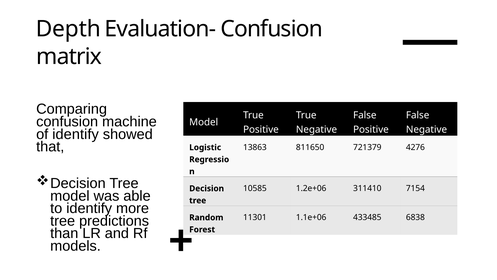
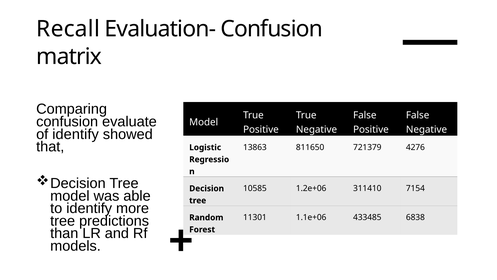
Depth: Depth -> Recall (68, 29)
machine: machine -> evaluate (129, 122)
